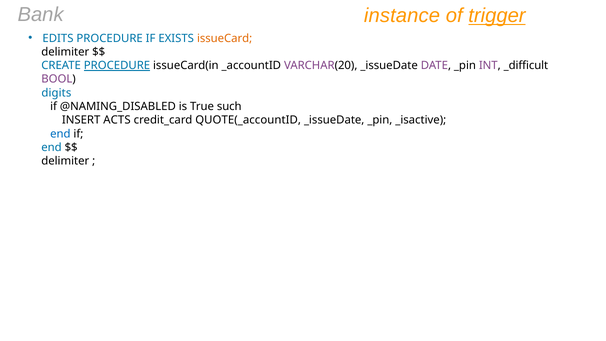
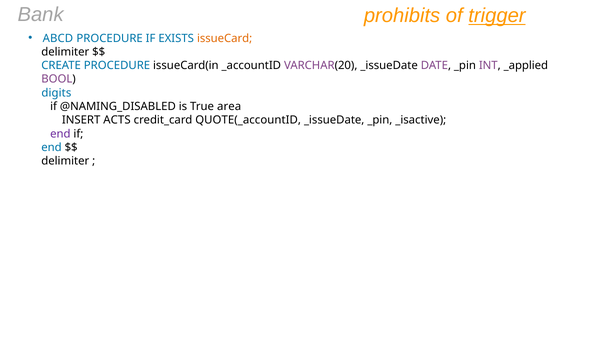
instance: instance -> prohibits (402, 16)
EDITS: EDITS -> ABCD (58, 38)
PROCEDURE underline: present -> none (117, 66)
_difficult: _difficult -> _applied (526, 66)
such: such -> area (229, 106)
end colour: blue -> purple (60, 134)
